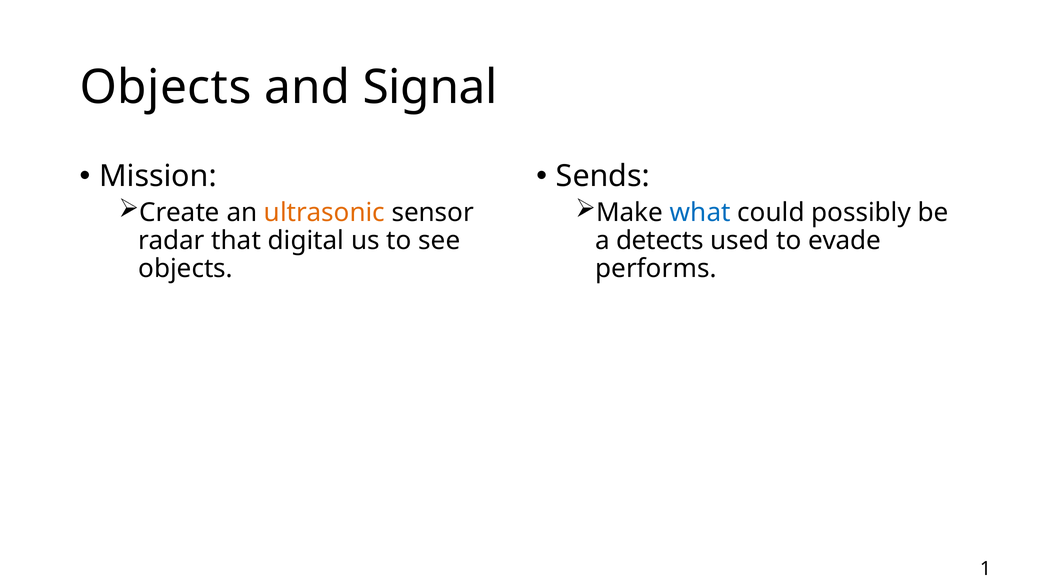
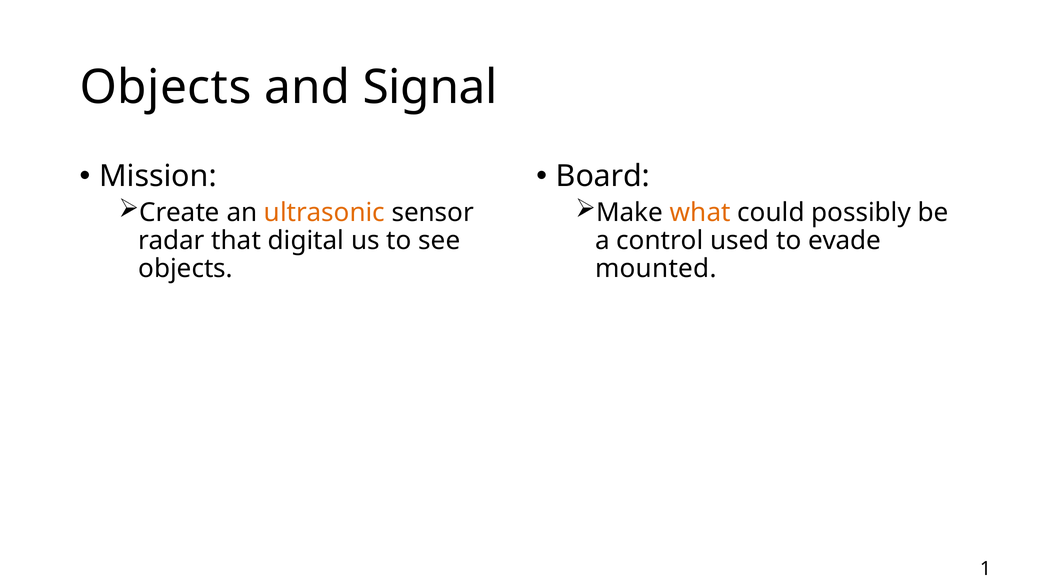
Sends: Sends -> Board (603, 177)
what colour: blue -> orange (700, 213)
detects: detects -> control (660, 241)
performs: performs -> mounted (656, 269)
